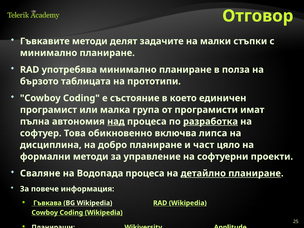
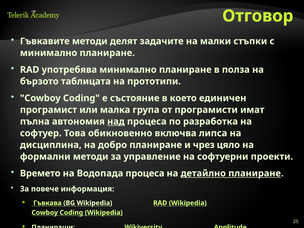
разработка underline: present -> none (211, 122)
част: част -> чрез (204, 145)
Сваляне: Сваляне -> Времето (40, 173)
